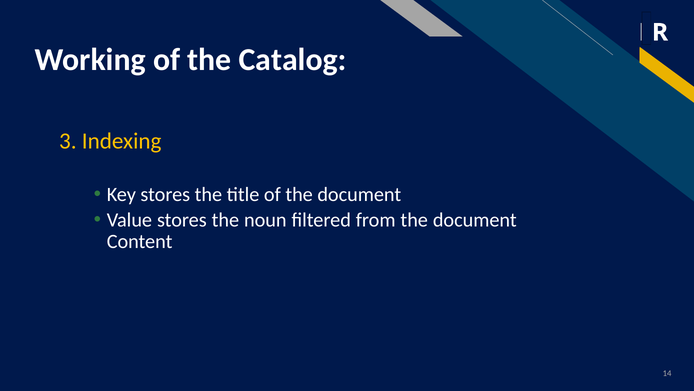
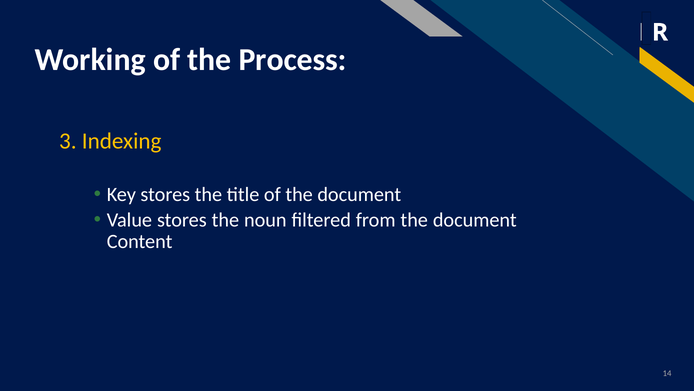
Catalog: Catalog -> Process (293, 60)
